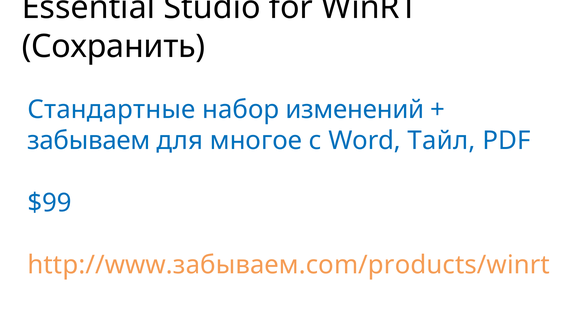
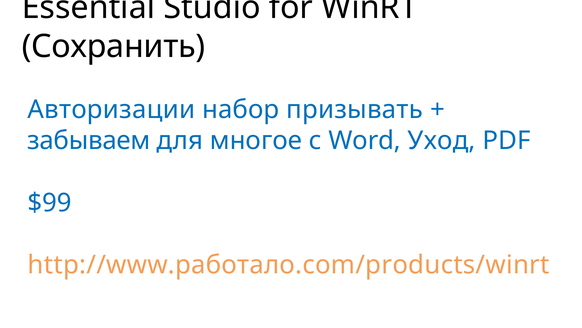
Стандартные: Стандартные -> Авторизации (111, 109)
изменений: изменений -> призывать (355, 109)
Тайл: Тайл -> Уход (442, 140)
http://www.забываем.com/products/winrt: http://www.забываем.com/products/winrt -> http://www.работало.com/products/winrt (289, 265)
